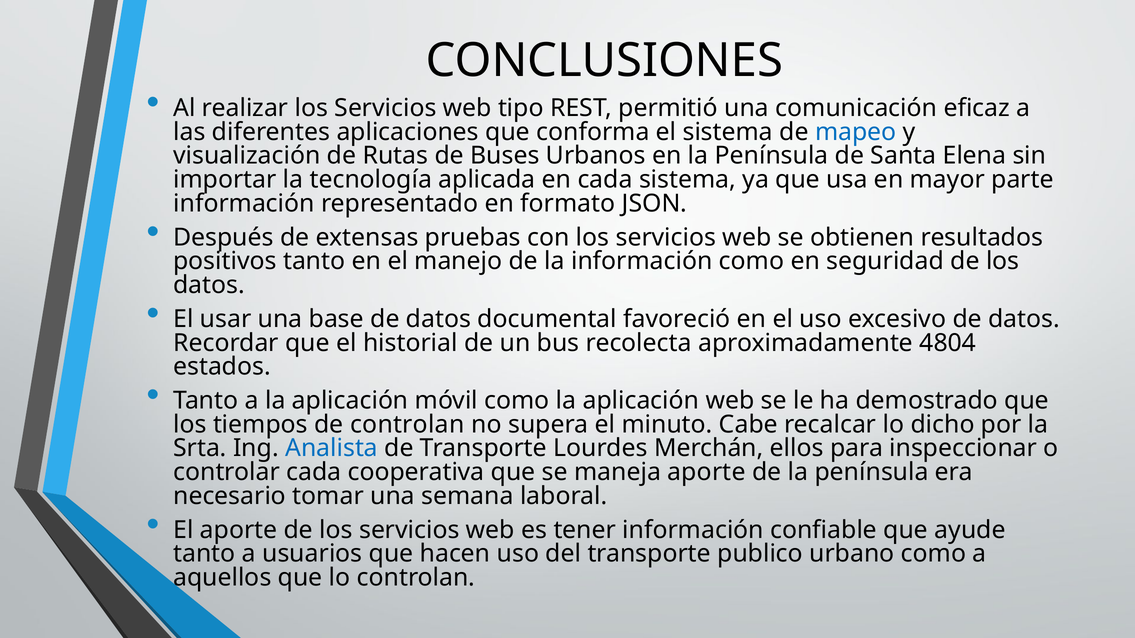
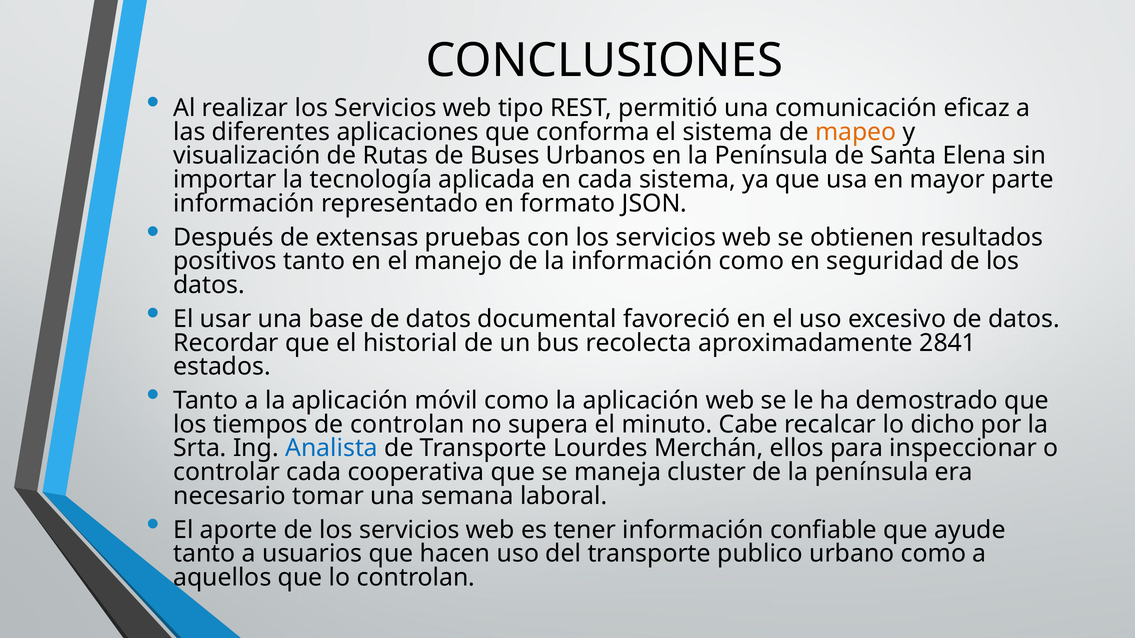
mapeo colour: blue -> orange (856, 132)
4804: 4804 -> 2841 (948, 343)
maneja aporte: aporte -> cluster (707, 472)
